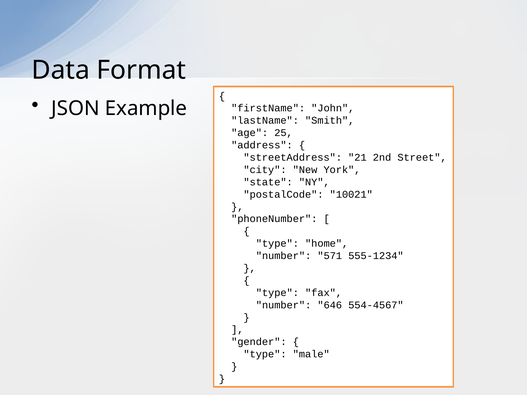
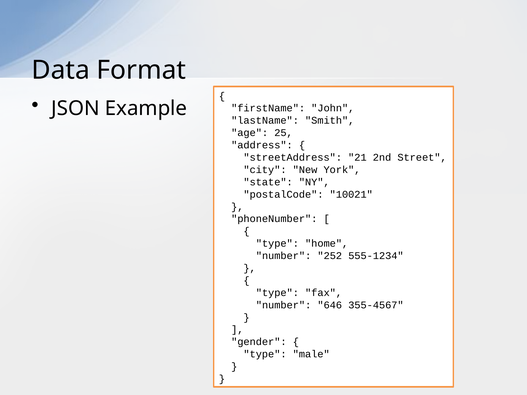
571: 571 -> 252 (330, 256)
554-4567: 554-4567 -> 355-4567 (376, 305)
